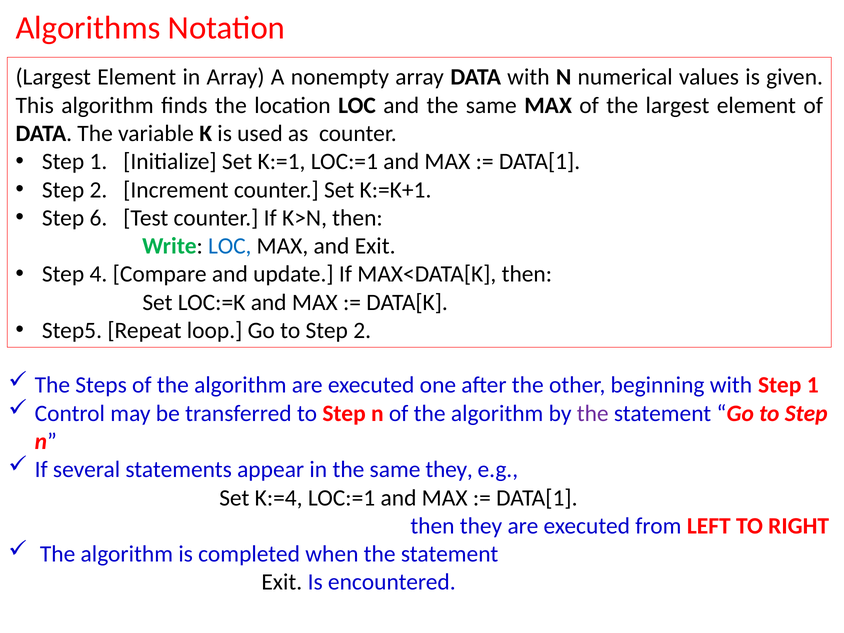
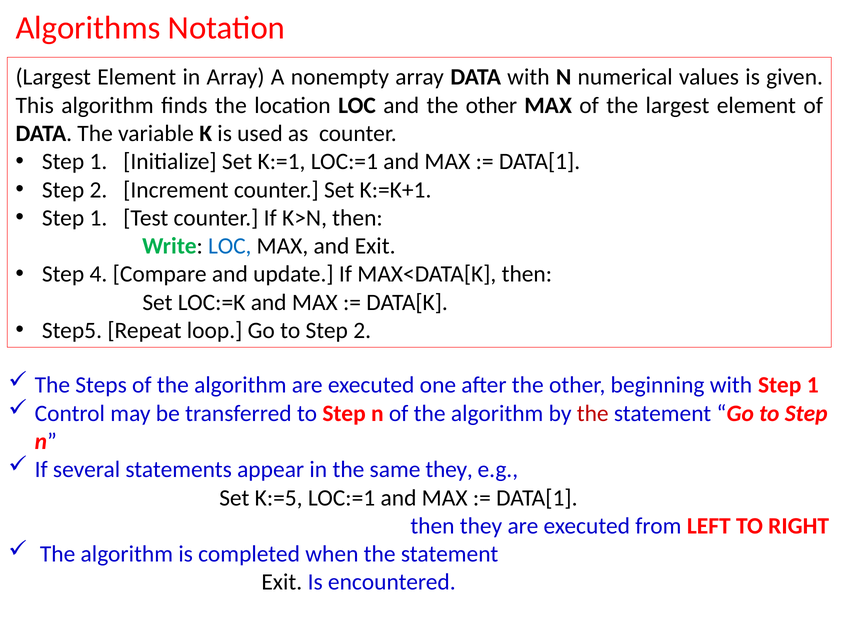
and the same: same -> other (491, 105)
6: 6 -> 1 (98, 218)
the colour: purple -> red (593, 413)
K:=4: K:=4 -> K:=5 (279, 498)
